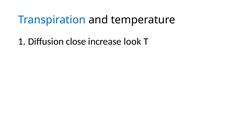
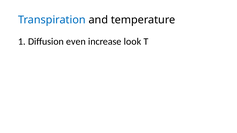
close: close -> even (76, 42)
